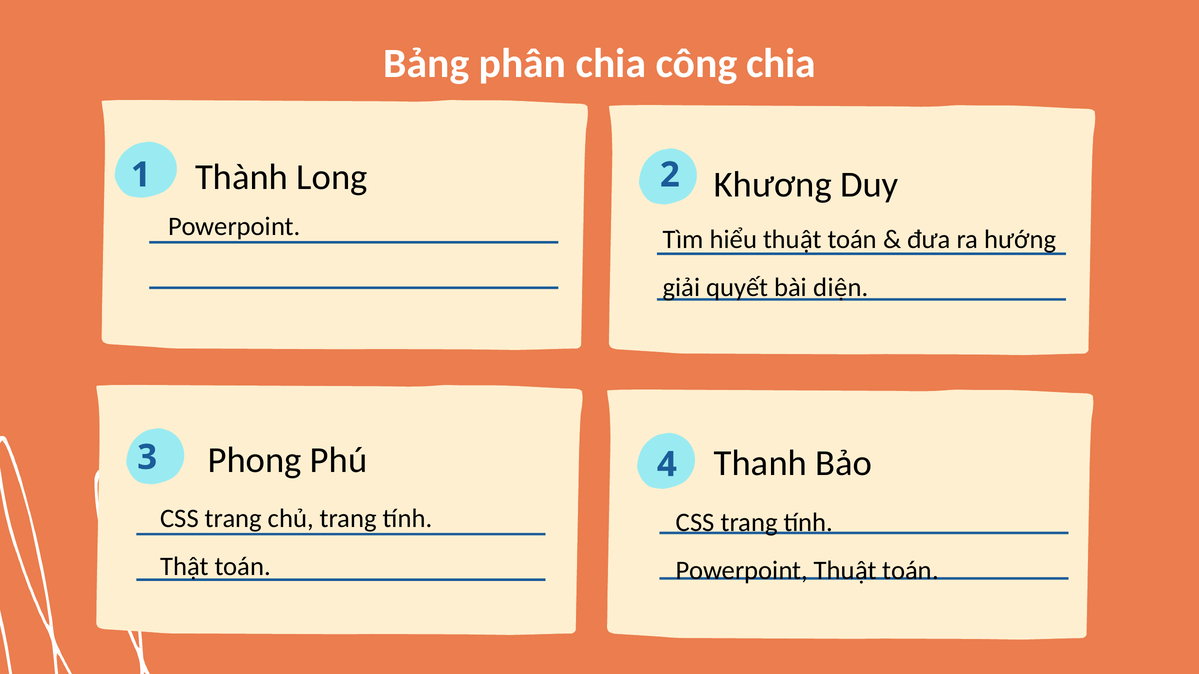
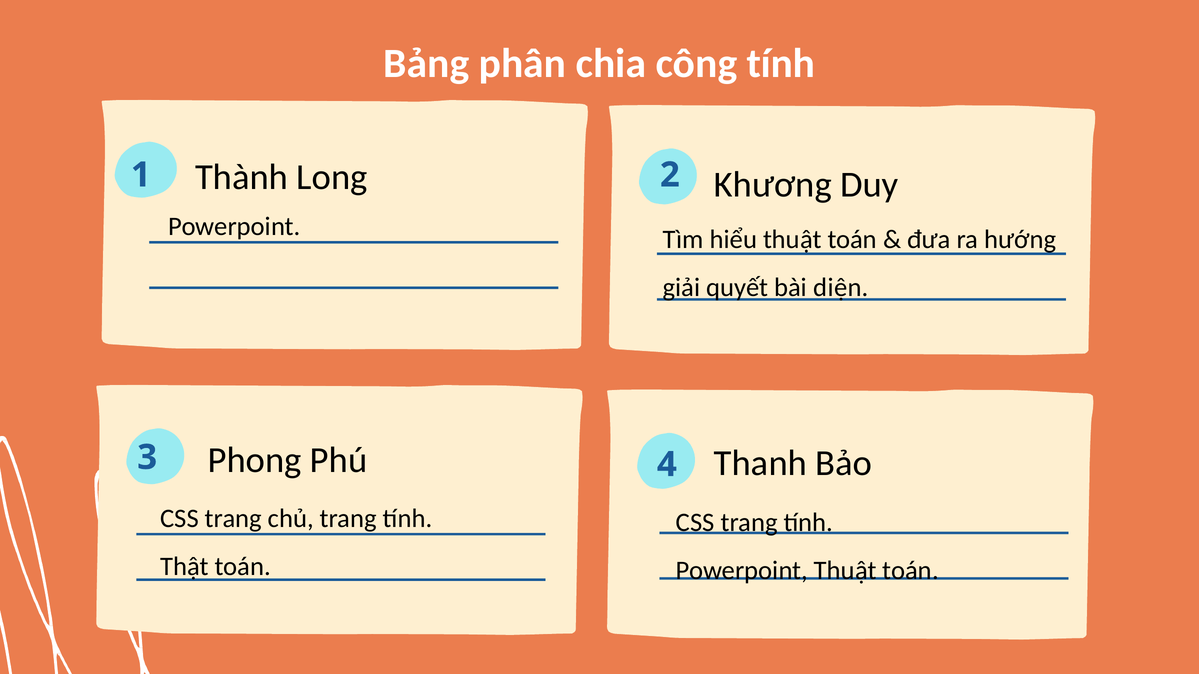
công chia: chia -> tính (781, 64)
